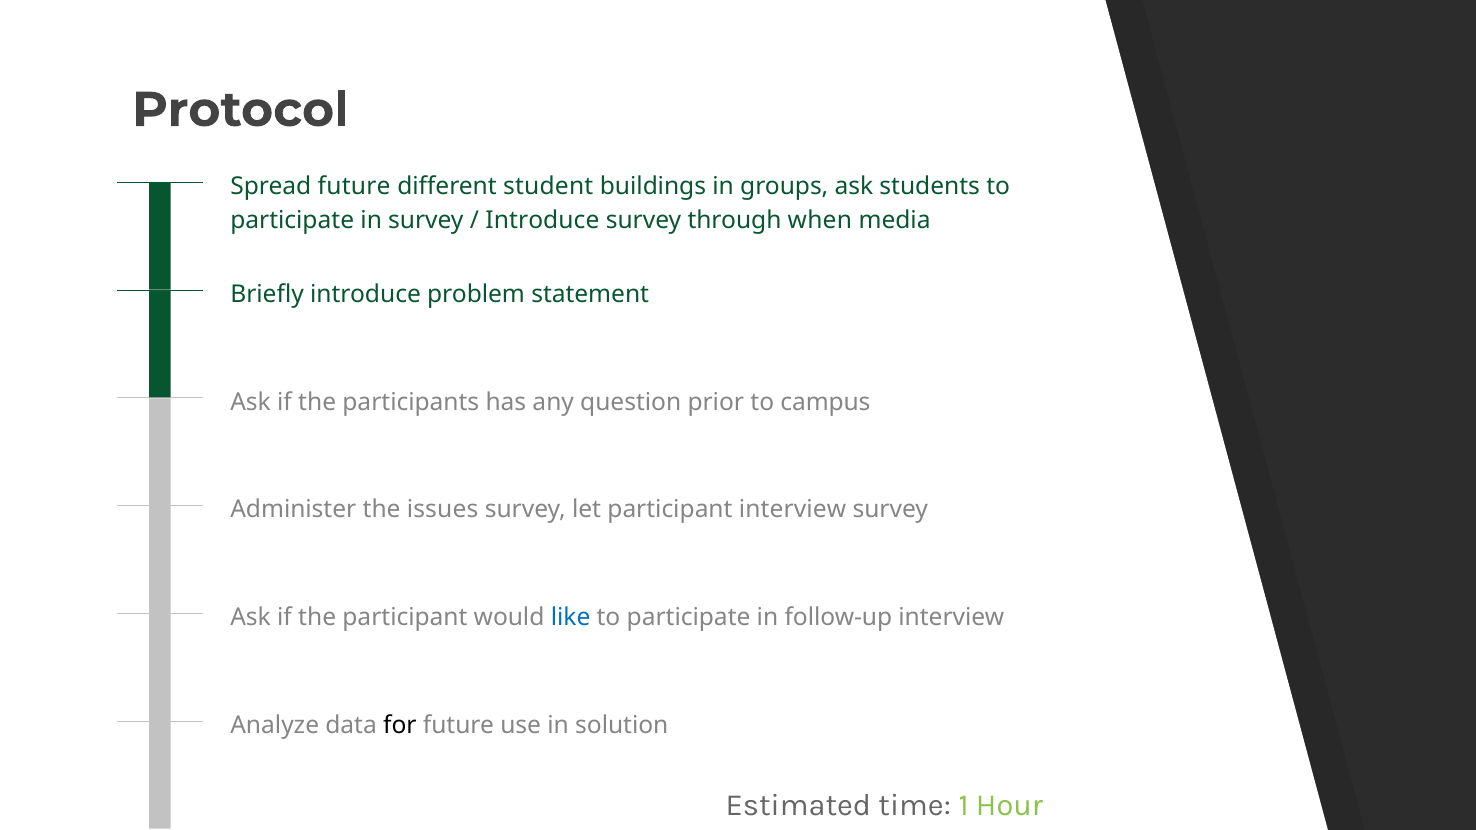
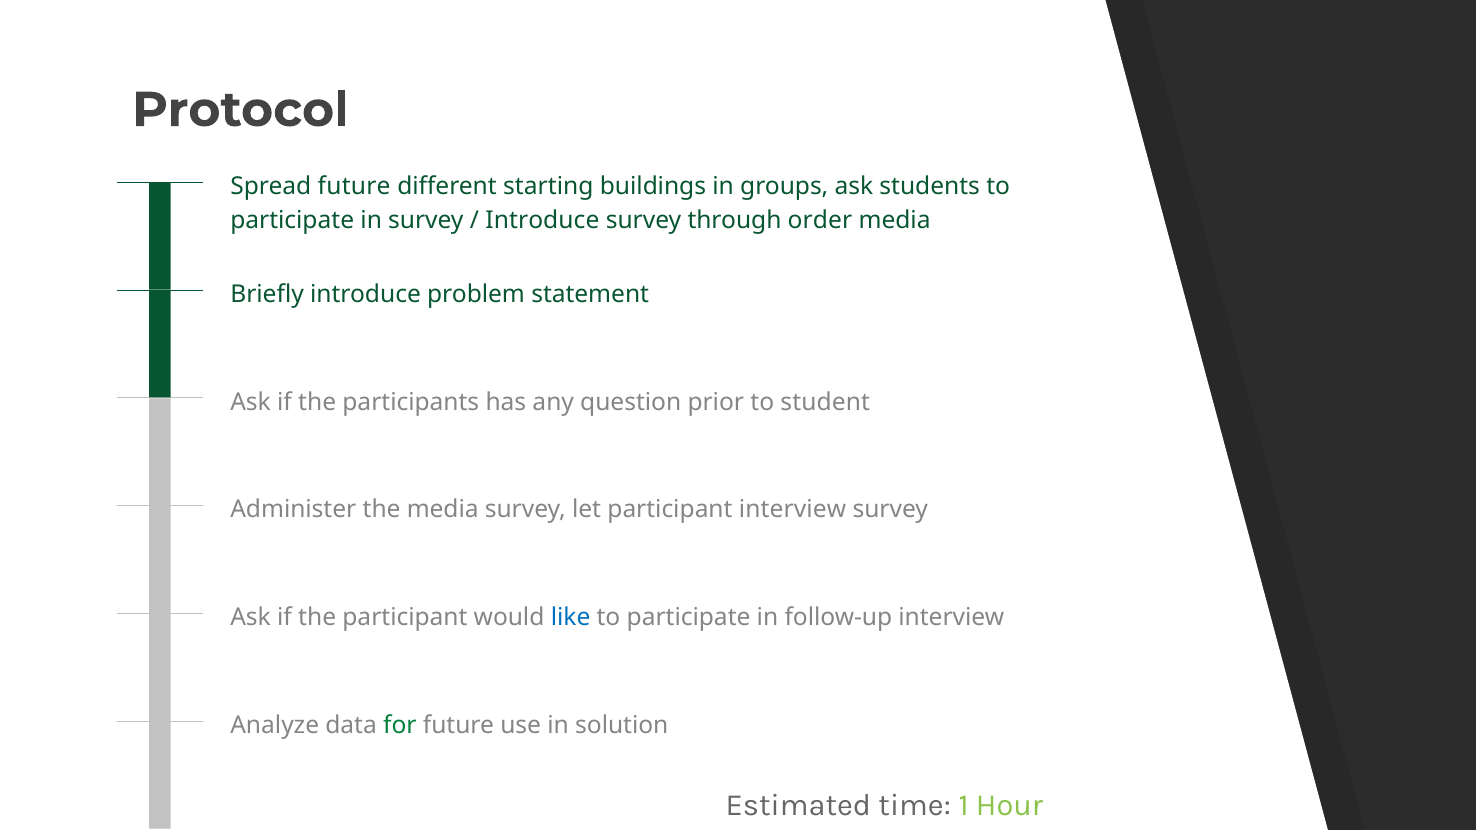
student: student -> starting (548, 186)
when: when -> order (820, 220)
campus: campus -> student (825, 402)
the issues: issues -> media (443, 510)
for colour: black -> green (400, 726)
